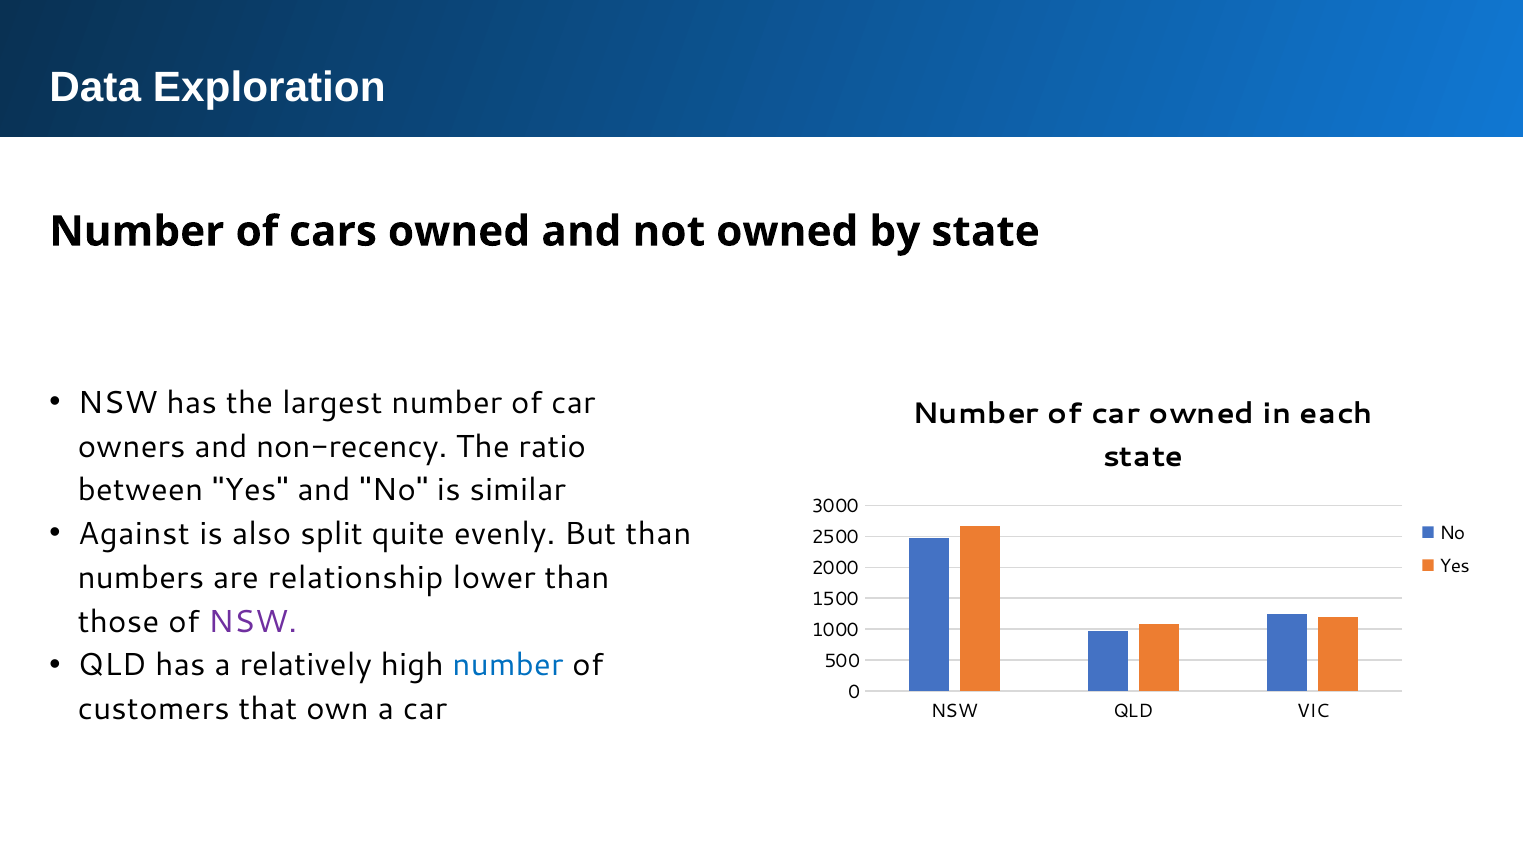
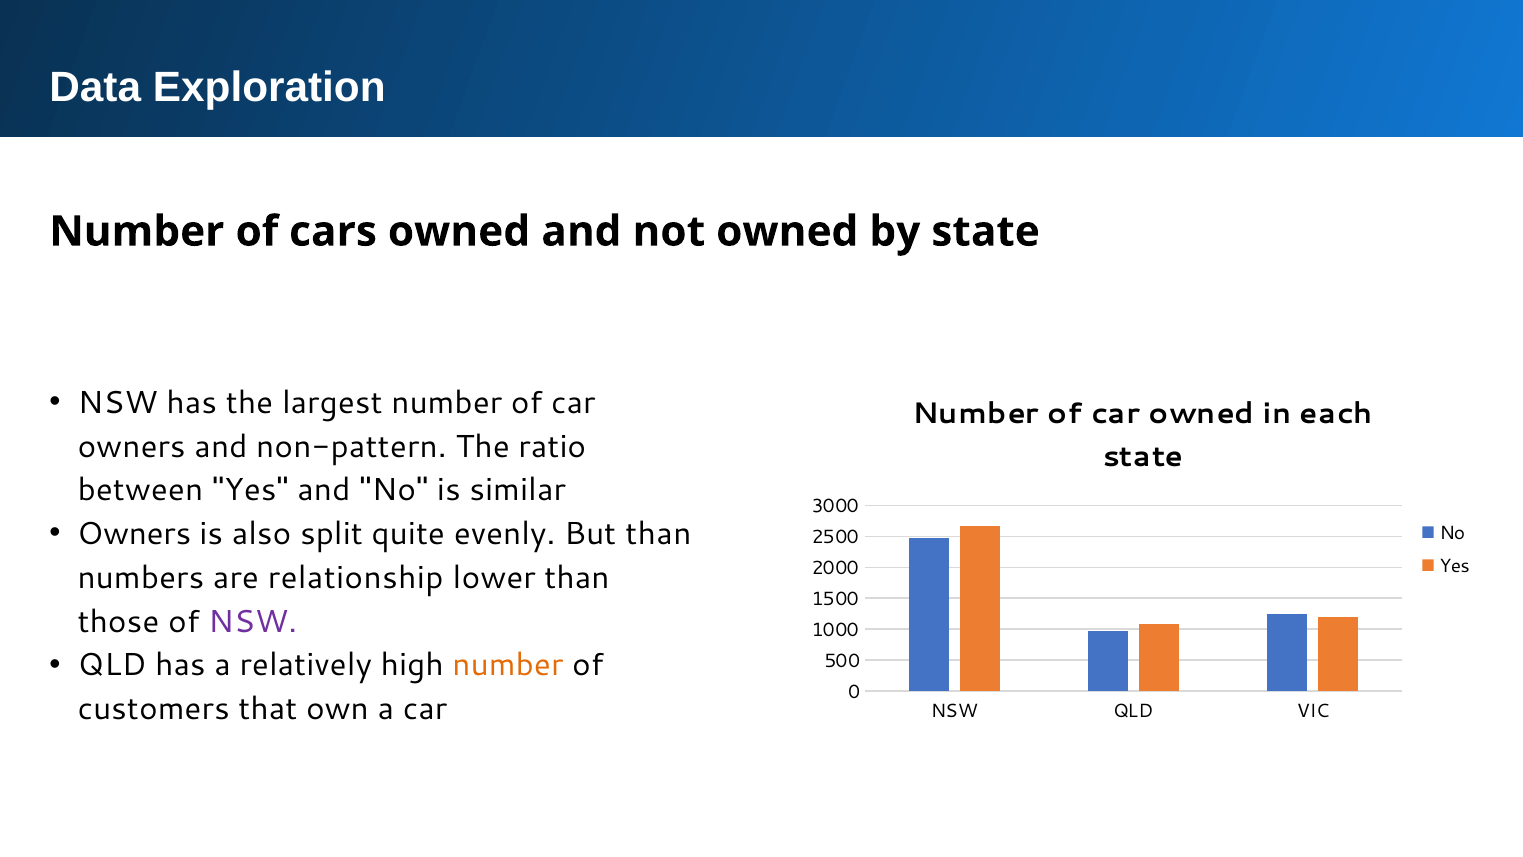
non-recency: non-recency -> non-pattern (351, 446)
Against: Against -> Owners (134, 534)
number colour: blue -> orange (508, 665)
